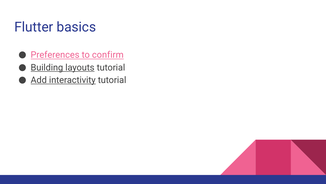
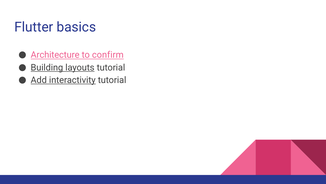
Preferences: Preferences -> Architecture (55, 55)
